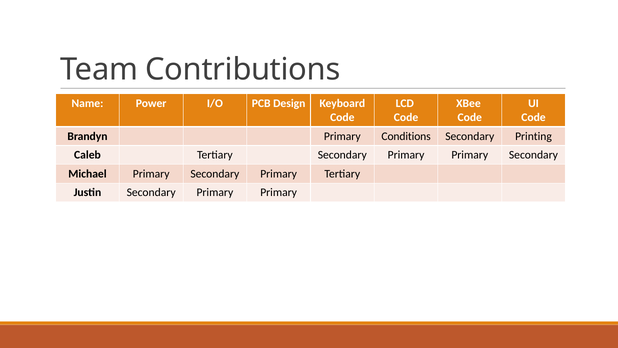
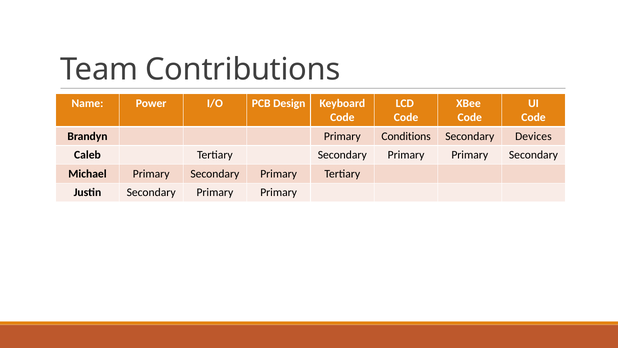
Printing: Printing -> Devices (533, 136)
